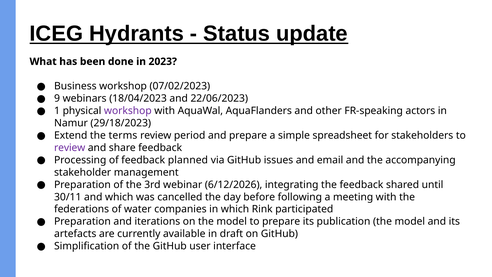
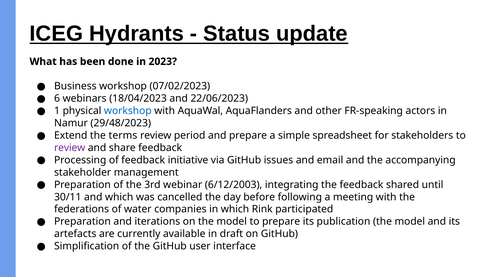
9: 9 -> 6 (57, 98)
workshop colour: purple -> blue (128, 111)
29/18/2023: 29/18/2023 -> 29/48/2023 (121, 123)
planned: planned -> initiative (188, 160)
6/12/2026: 6/12/2026 -> 6/12/2003 (234, 184)
